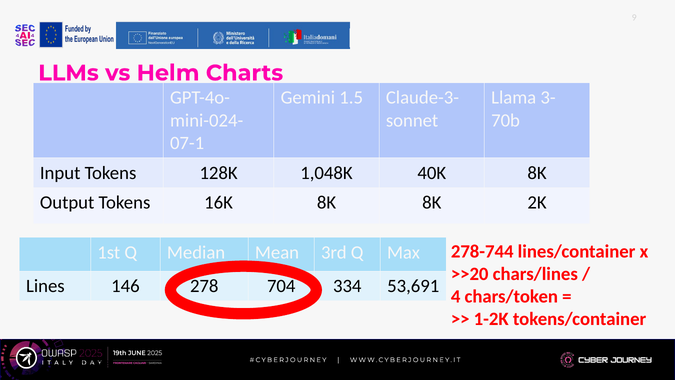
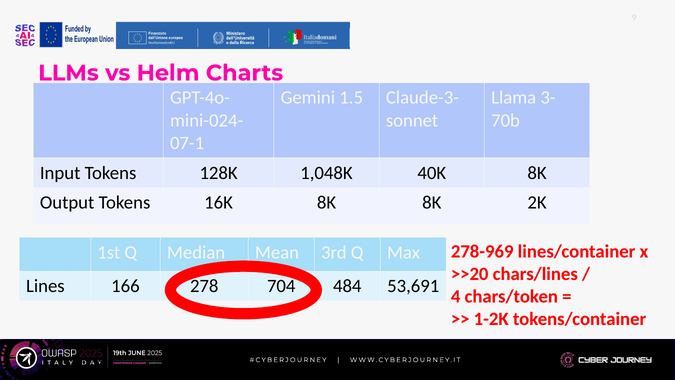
278-744: 278-744 -> 278-969 (482, 251)
146: 146 -> 166 (125, 286)
334: 334 -> 484 (347, 286)
